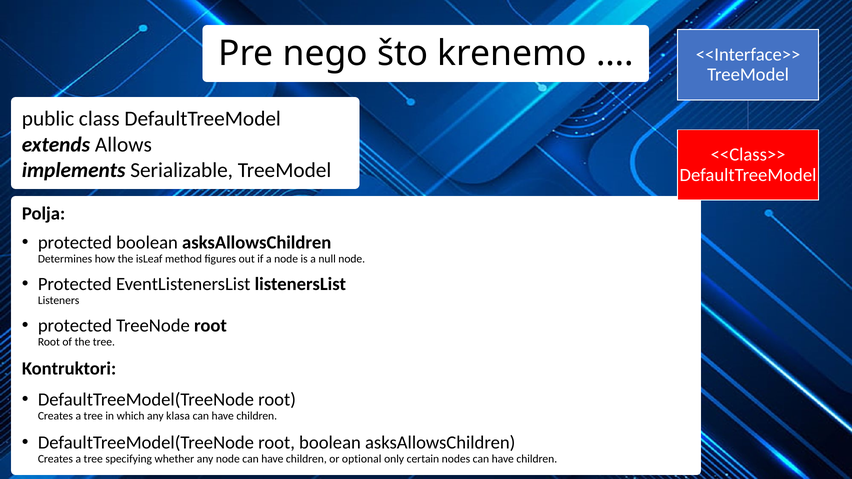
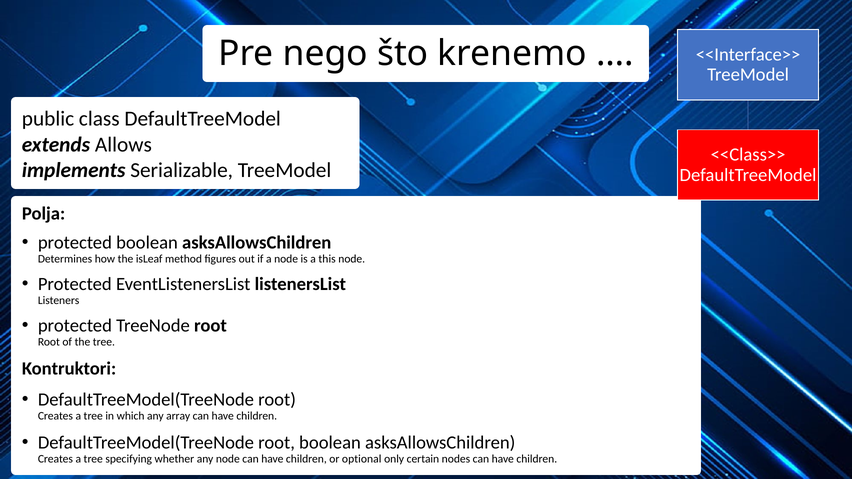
null: null -> this (327, 259)
klasa: klasa -> array (178, 416)
